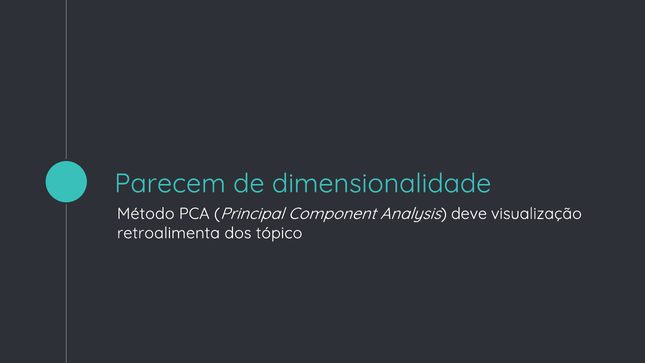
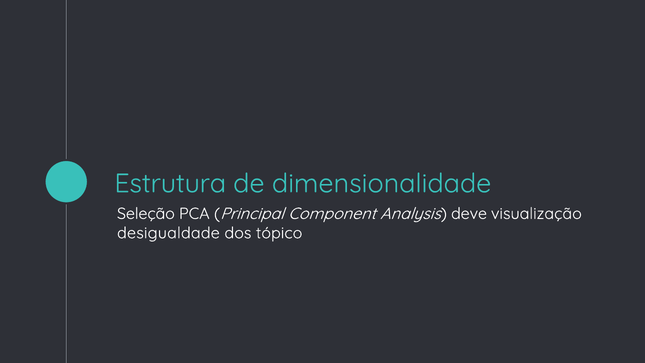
Parecem: Parecem -> Estrutura (170, 183)
Método: Método -> Seleção (146, 214)
retroalimenta: retroalimenta -> desigualdade (168, 233)
